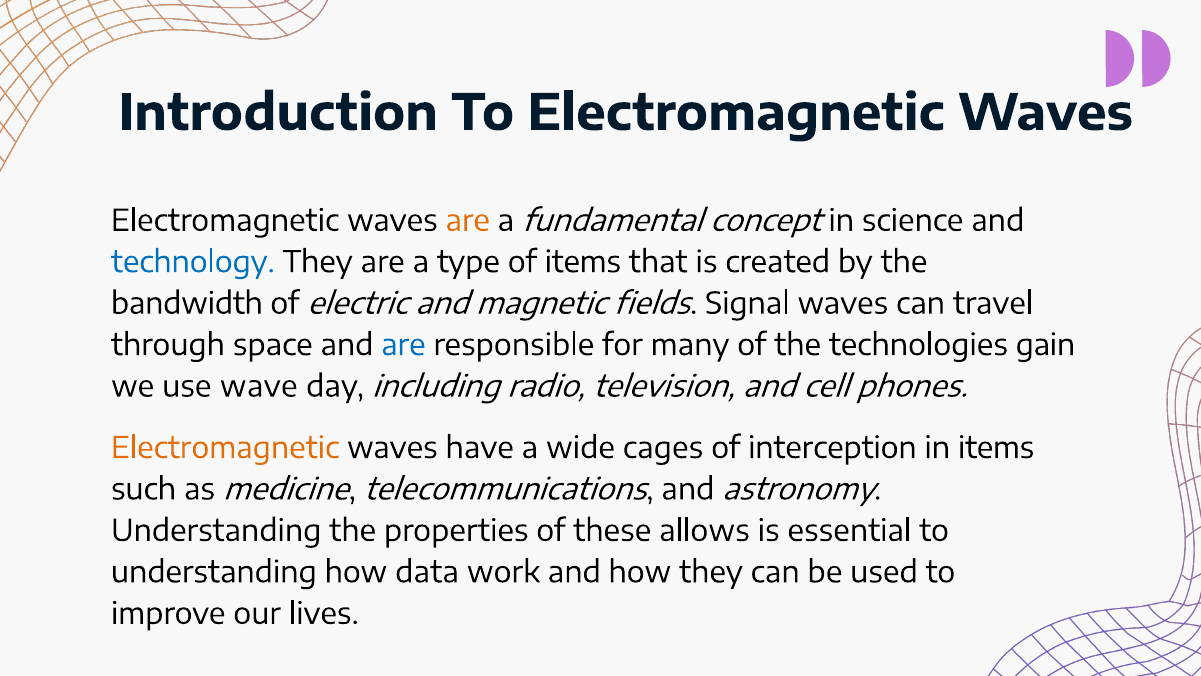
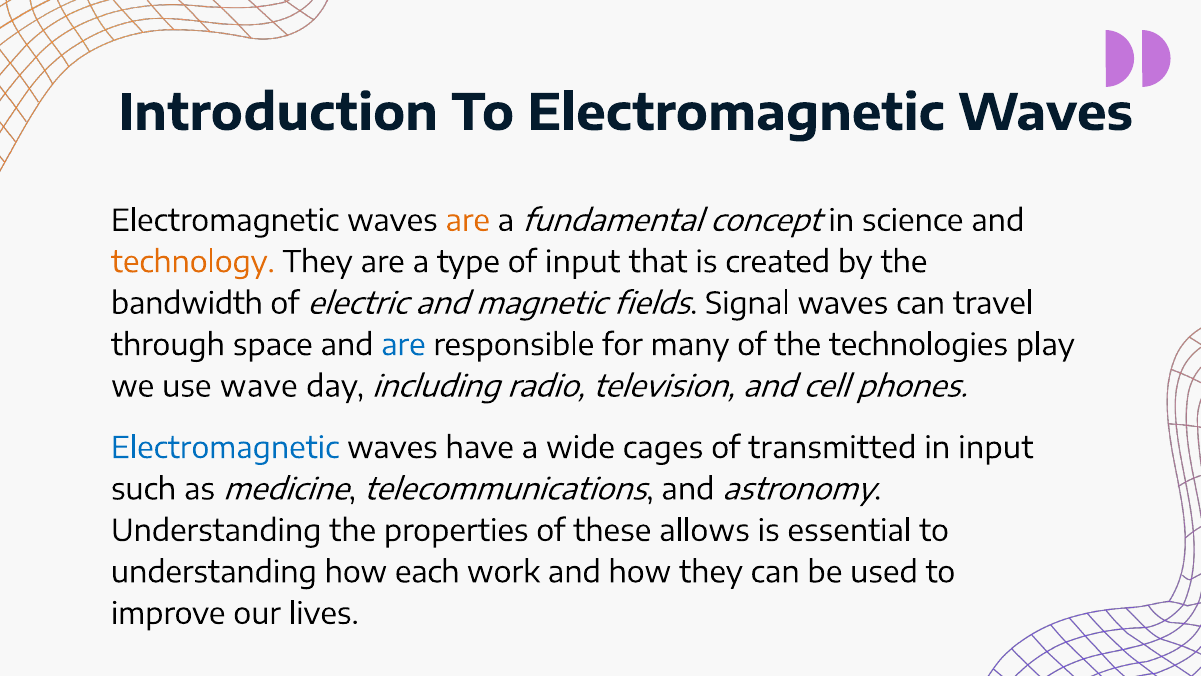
technology colour: blue -> orange (193, 262)
of items: items -> input (583, 262)
gain: gain -> play (1045, 345)
Electromagnetic colour: orange -> blue (225, 448)
interception: interception -> transmitted (832, 448)
in items: items -> input (996, 448)
data: data -> each (427, 572)
